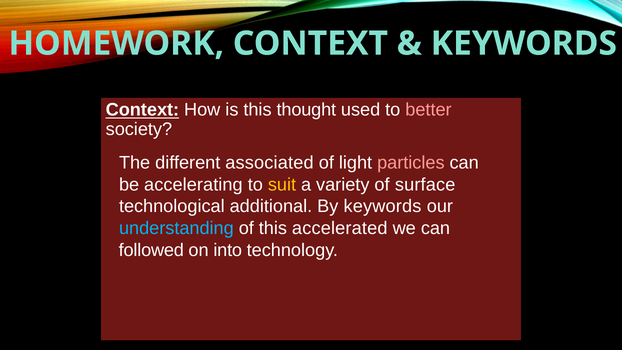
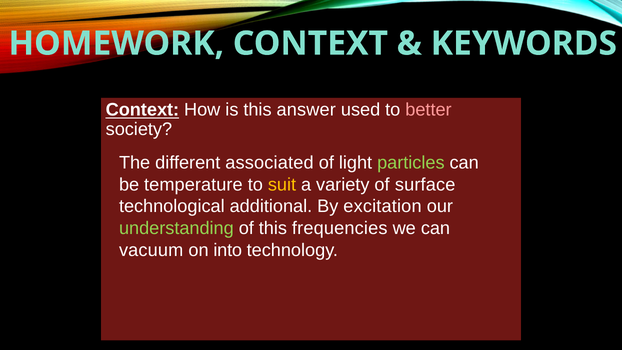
thought: thought -> answer (306, 110)
particles colour: pink -> light green (411, 163)
accelerating: accelerating -> temperature (193, 185)
By keywords: keywords -> excitation (382, 206)
understanding colour: light blue -> light green (176, 228)
accelerated: accelerated -> frequencies (340, 228)
followed: followed -> vacuum (151, 250)
